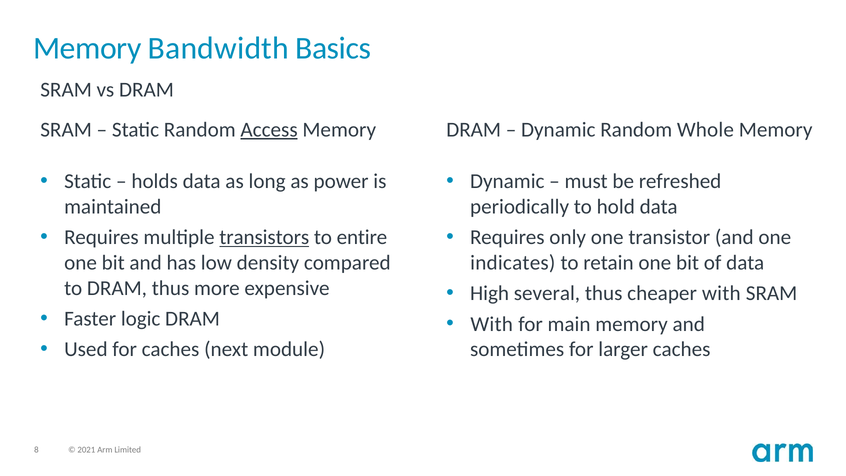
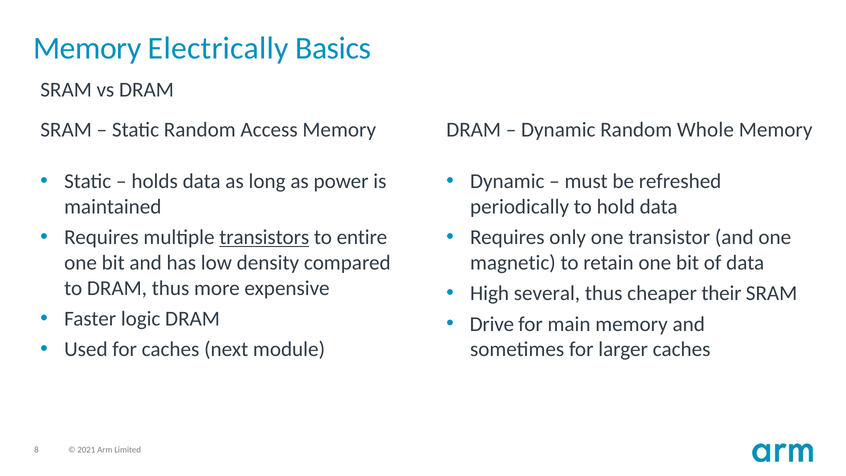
Bandwidth: Bandwidth -> Electrically (218, 48)
Access underline: present -> none (269, 130)
indicates: indicates -> magnetic (513, 263)
cheaper with: with -> their (721, 293)
With: With -> Drive (492, 324)
